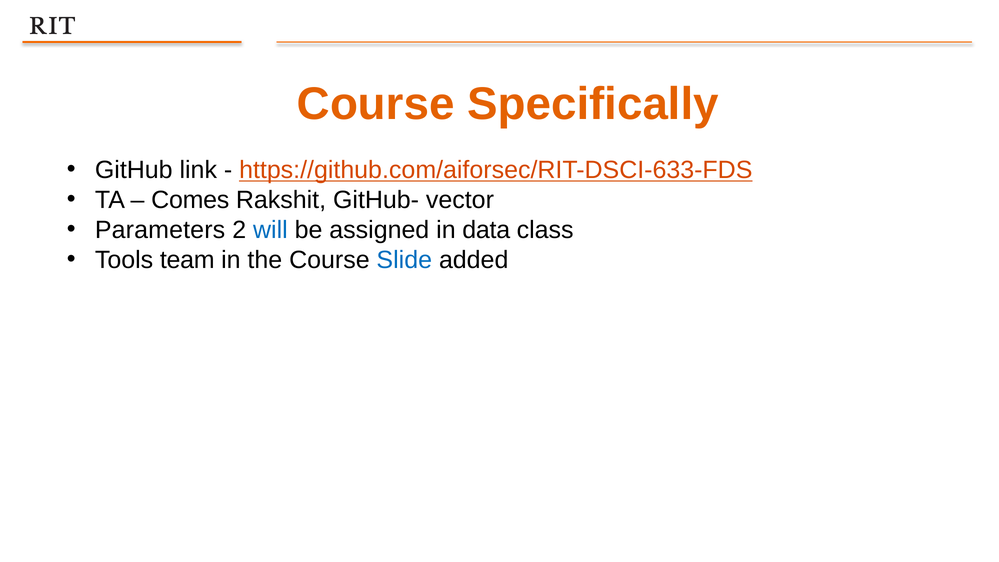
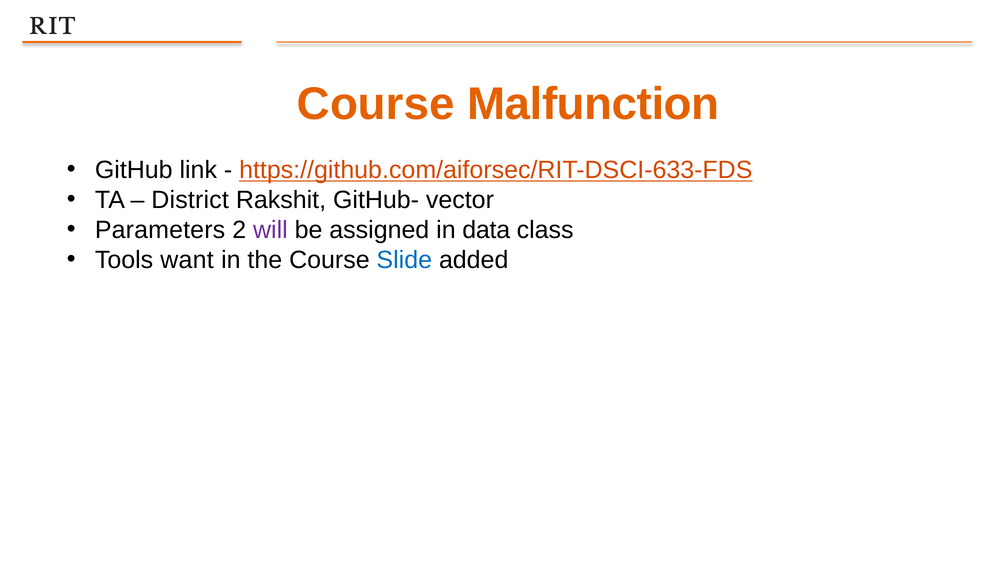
Specifically: Specifically -> Malfunction (593, 104)
Comes: Comes -> District (190, 200)
will colour: blue -> purple (270, 230)
team: team -> want (187, 260)
